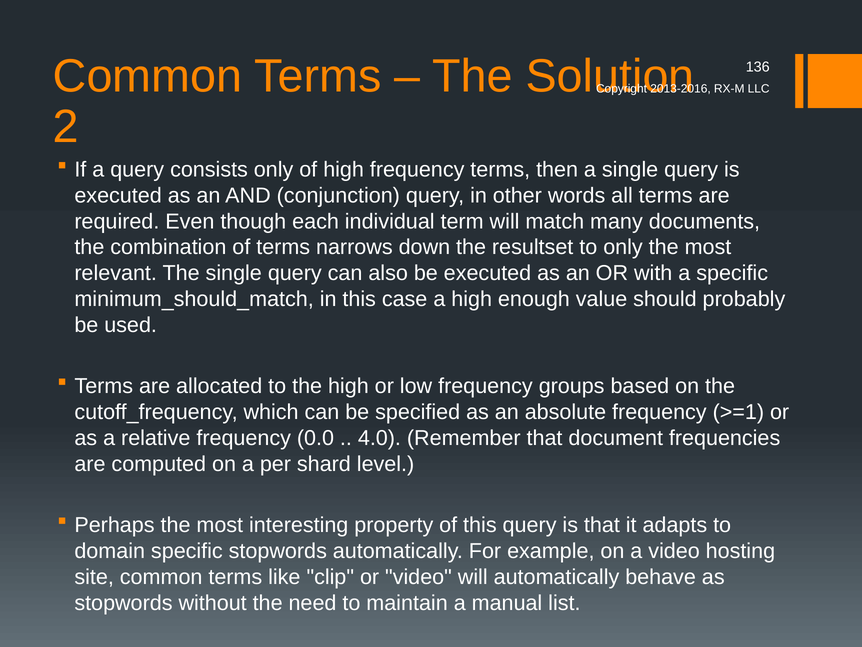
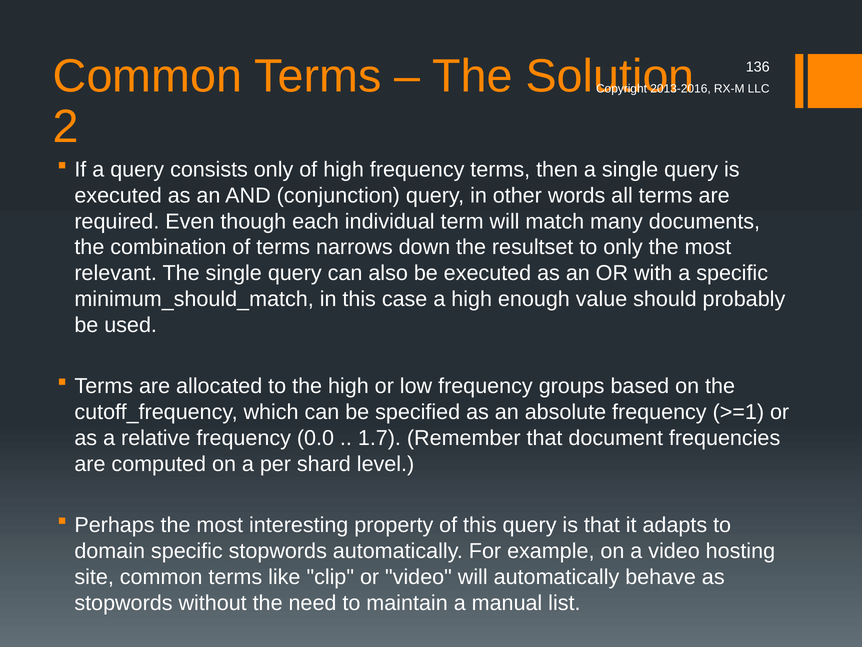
4.0: 4.0 -> 1.7 (379, 438)
